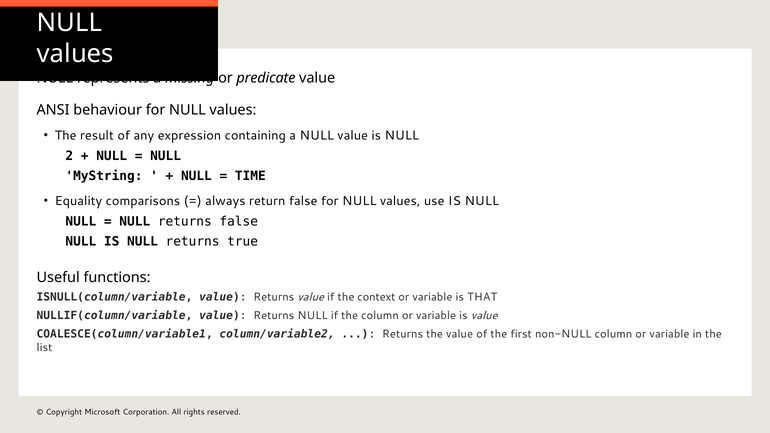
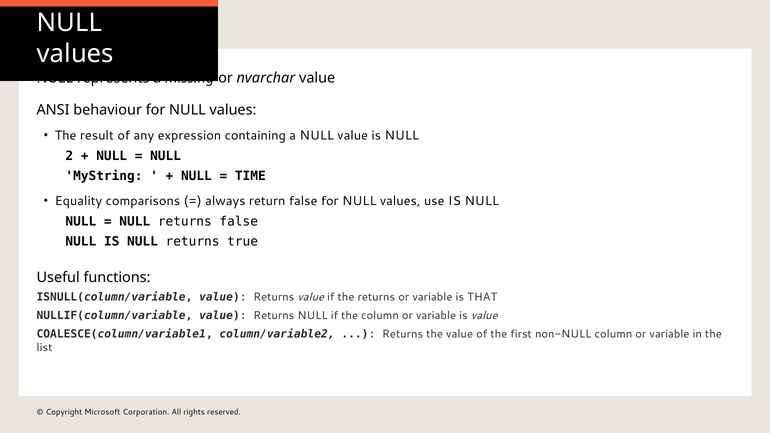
predicate: predicate -> nvarchar (266, 78)
the context: context -> returns (376, 297)
